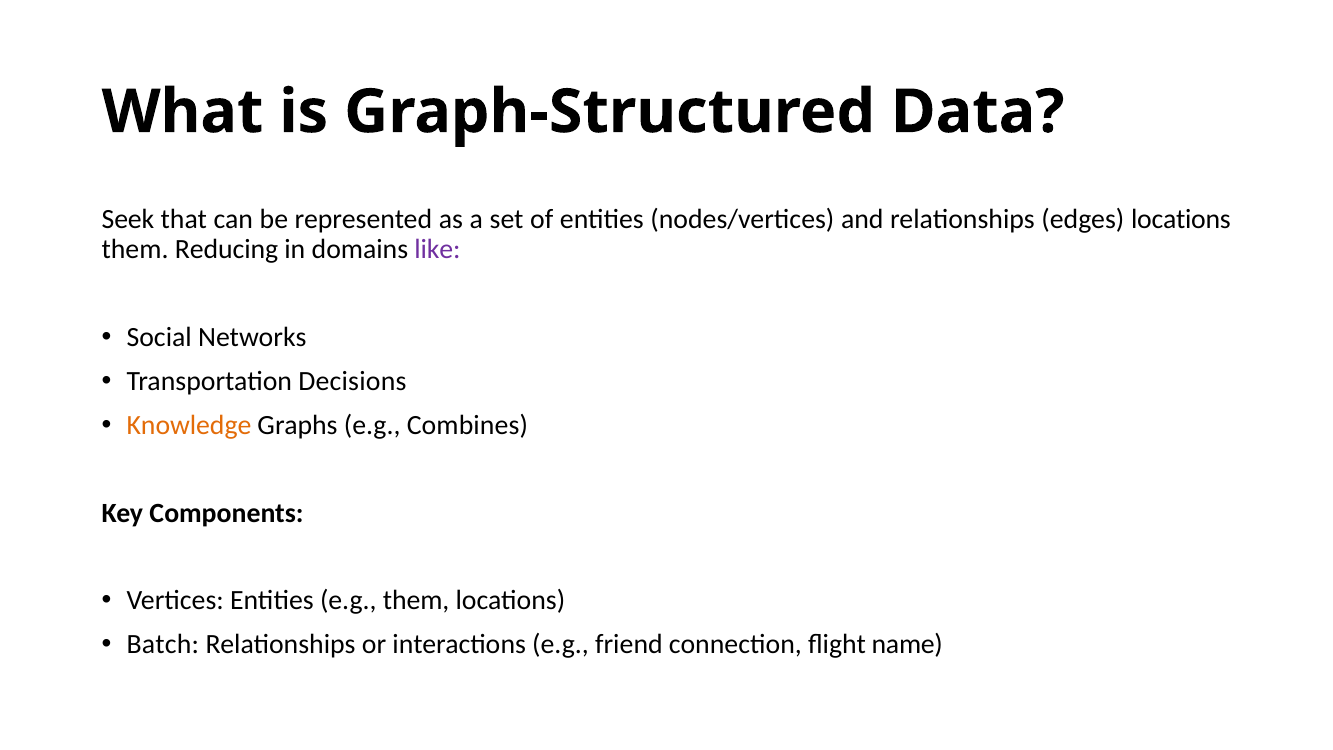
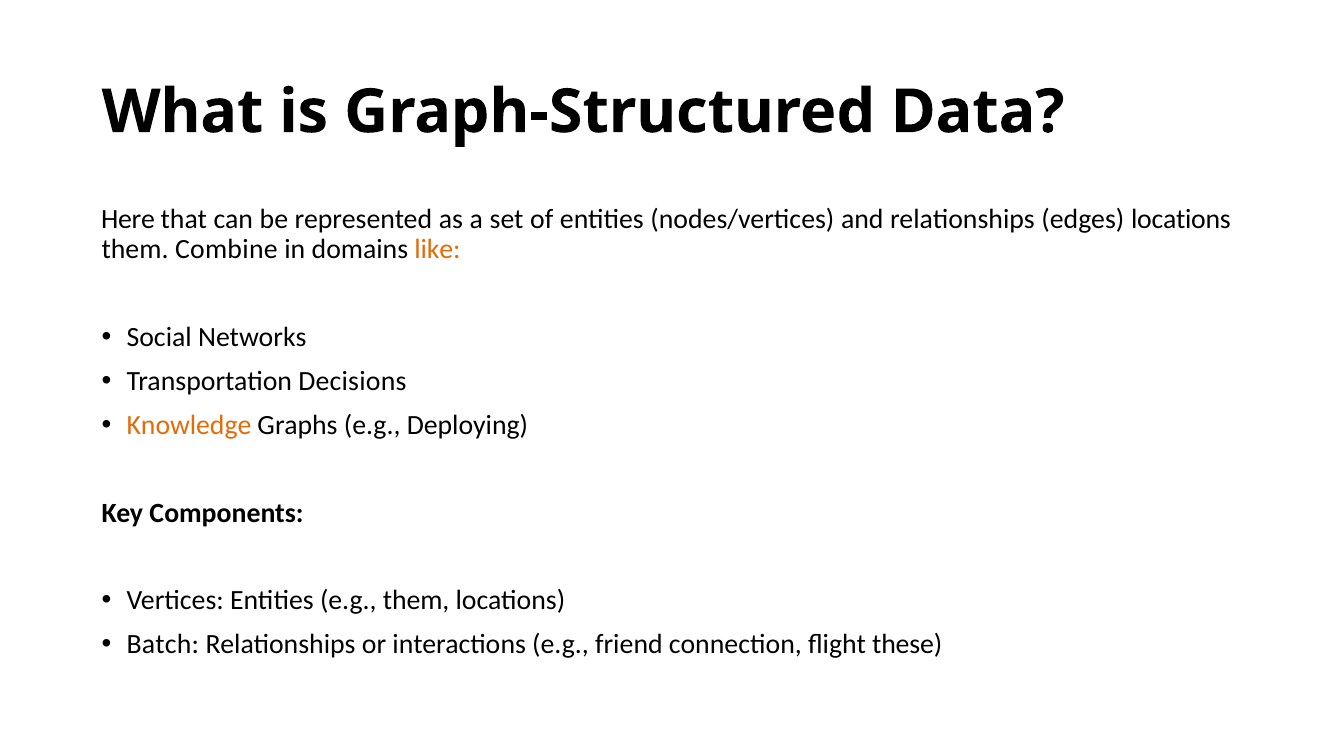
Seek: Seek -> Here (128, 219)
Reducing: Reducing -> Combine (226, 249)
like colour: purple -> orange (438, 249)
Combines: Combines -> Deploying (467, 425)
name: name -> these (907, 644)
